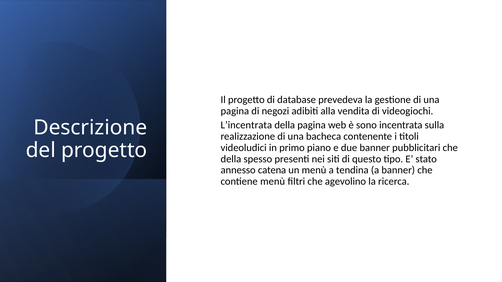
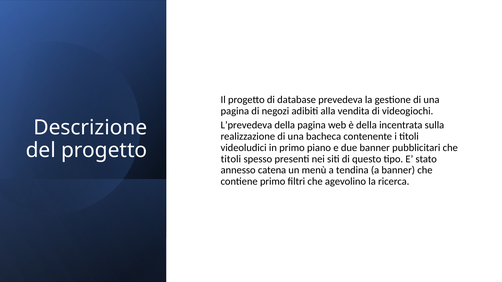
L’incentrata: L’incentrata -> L’prevedeva (246, 125)
è sono: sono -> della (366, 125)
della: della -> titoli (231, 159)
contiene menù: menù -> primo (273, 182)
